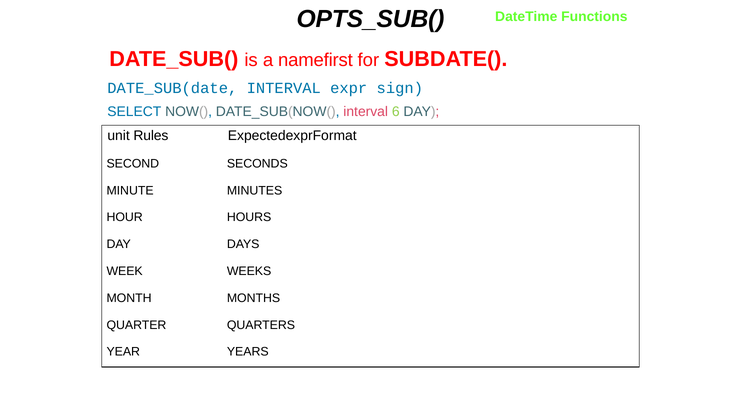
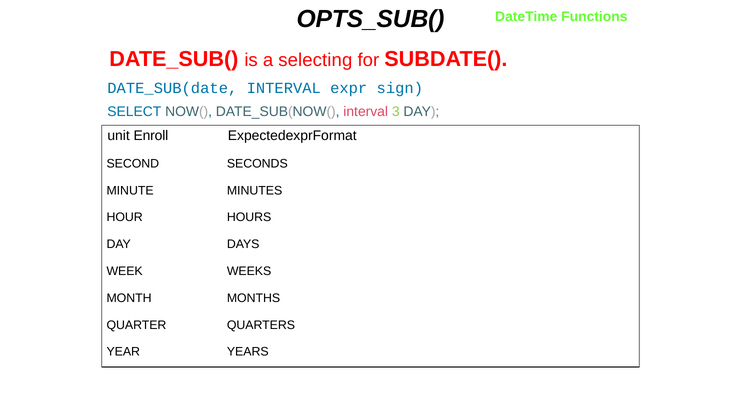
namefirst: namefirst -> selecting (315, 60)
6: 6 -> 3 (396, 112)
Rules: Rules -> Enroll (151, 136)
